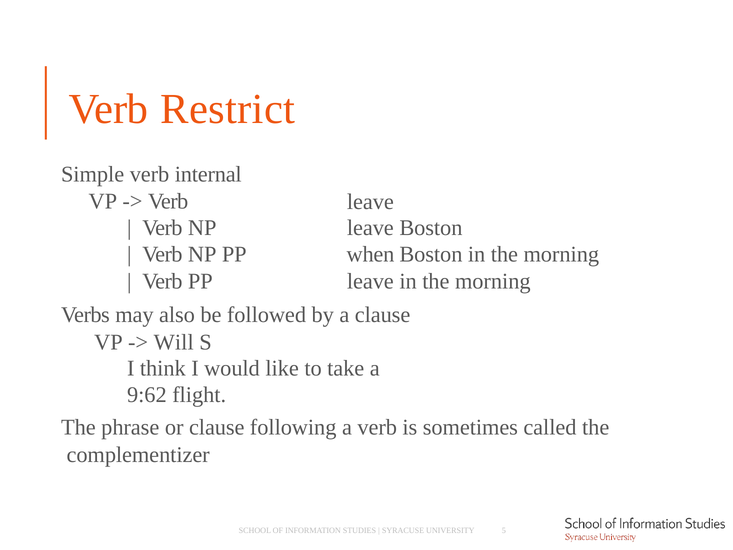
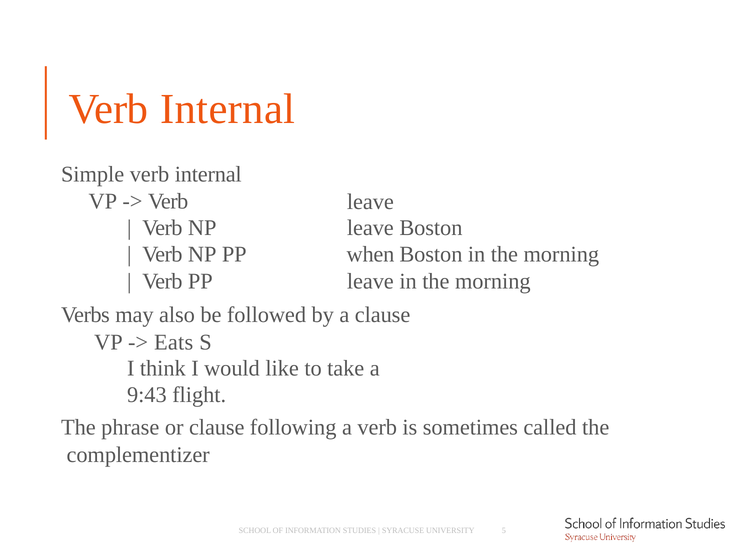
Restrict: Restrict -> Internal (228, 109)
Will: Will -> Eats (174, 342)
9:62: 9:62 -> 9:43 (147, 395)
